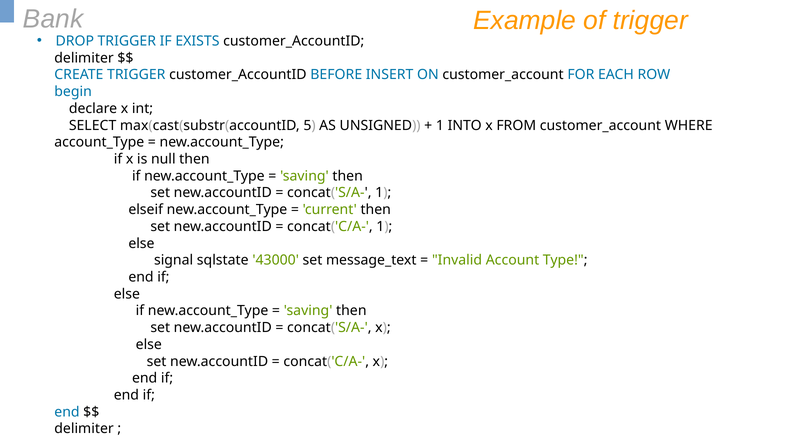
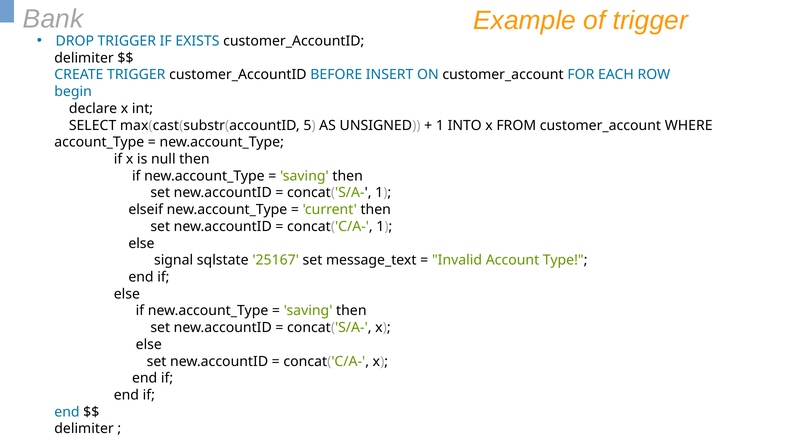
43000: 43000 -> 25167 (276, 260)
